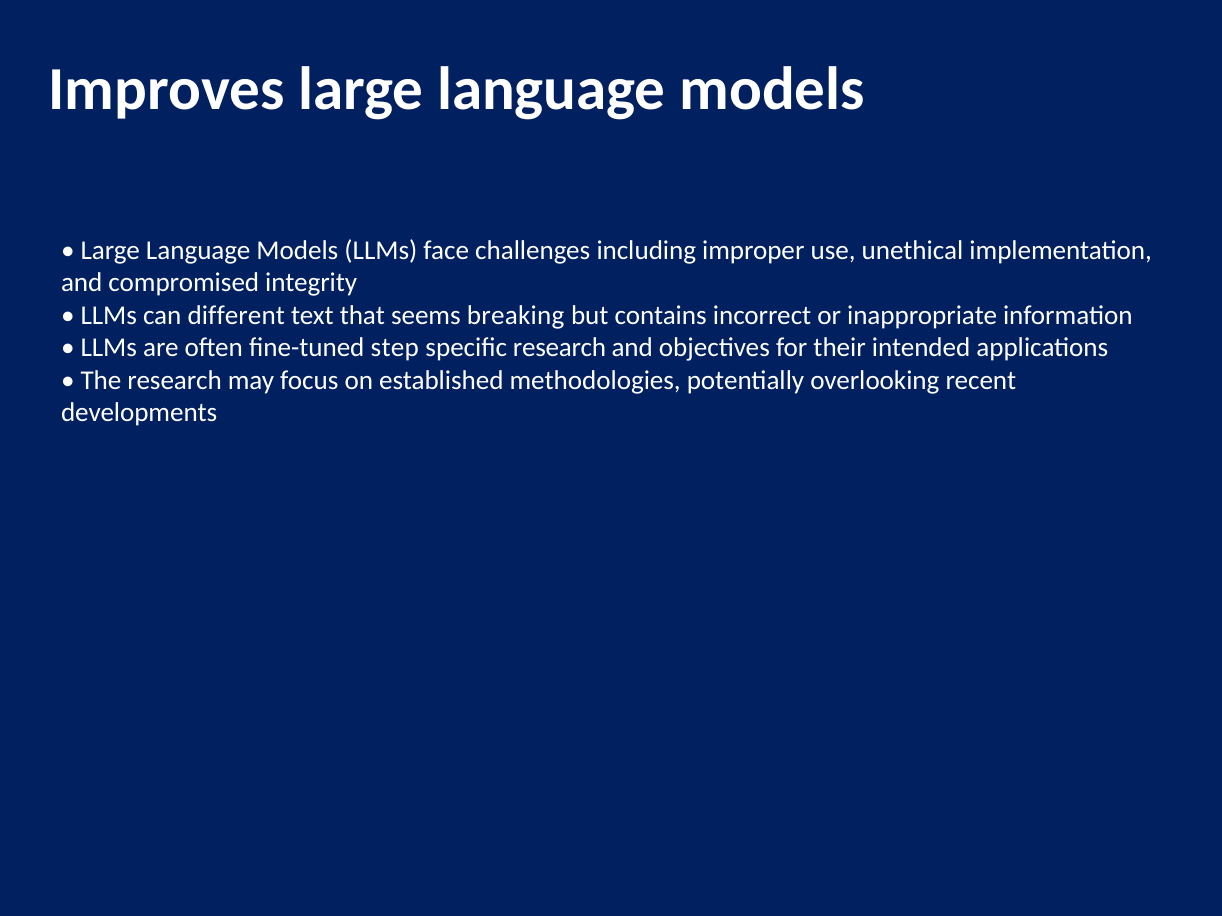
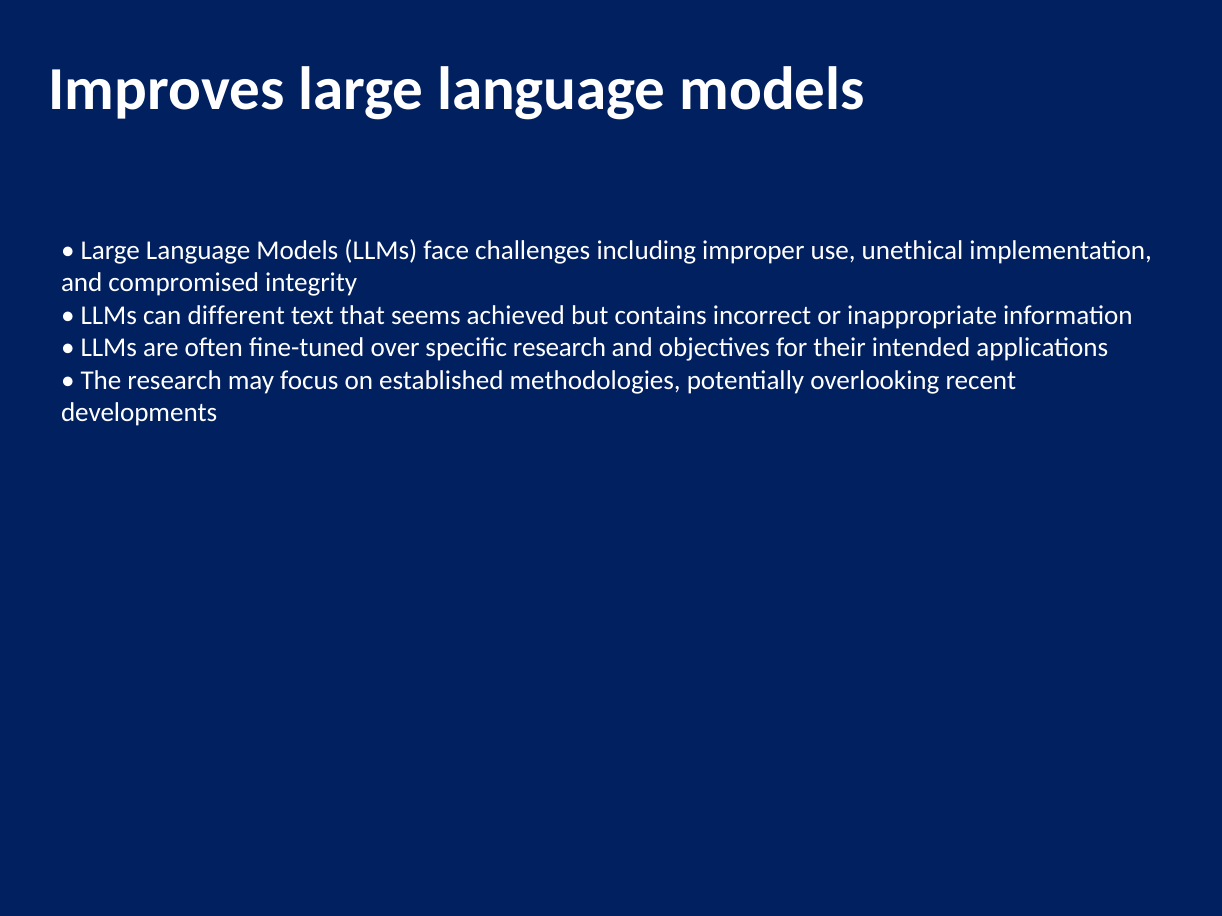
breaking: breaking -> achieved (516, 315)
step: step -> over (395, 348)
